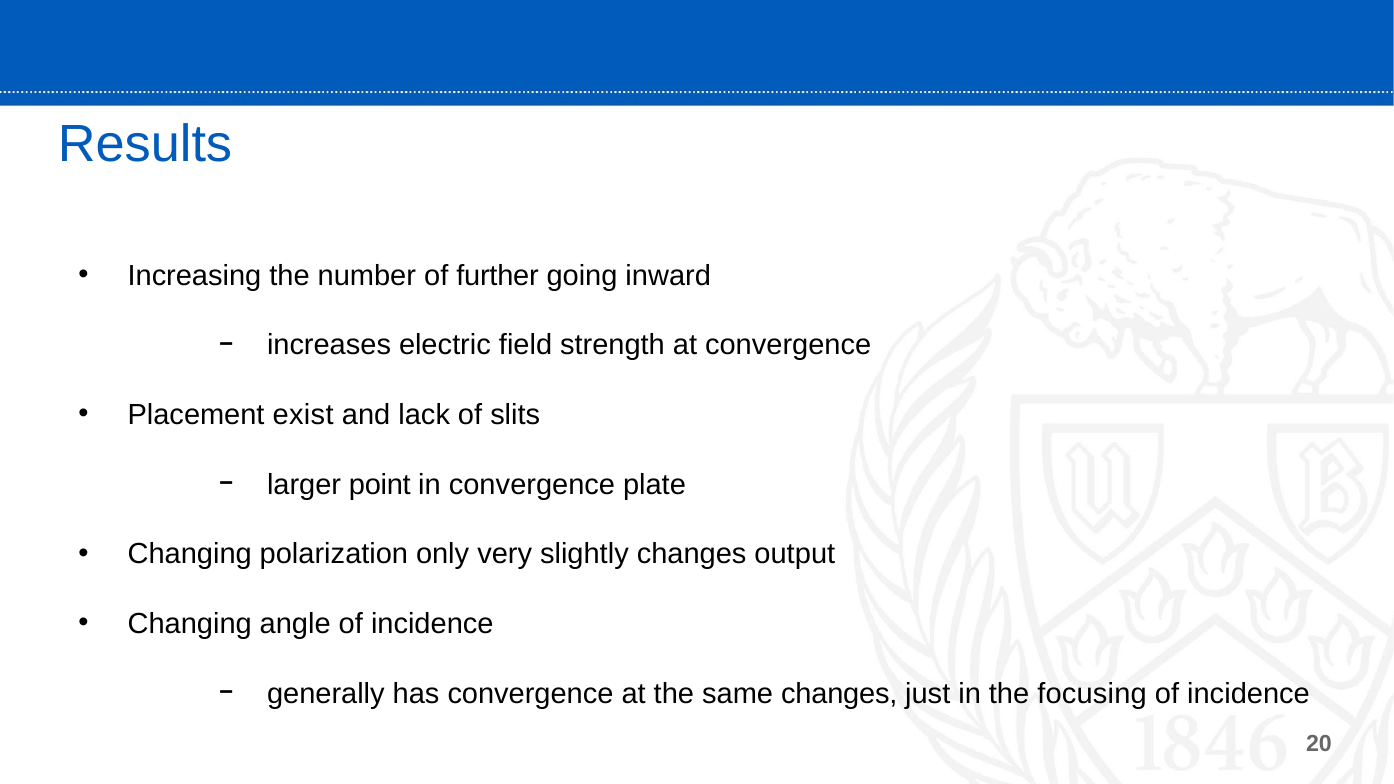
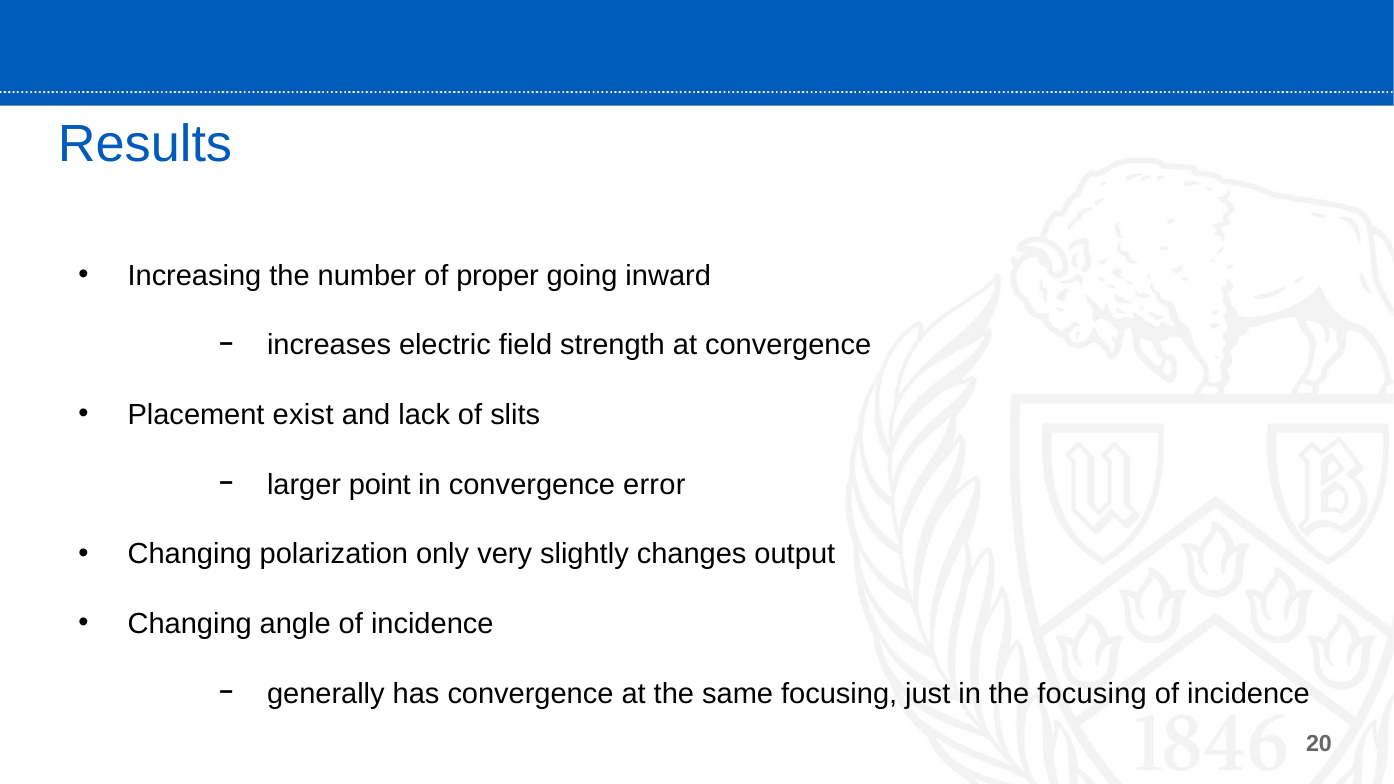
further: further -> proper (498, 276)
plate: plate -> error (654, 485)
same changes: changes -> focusing (839, 694)
